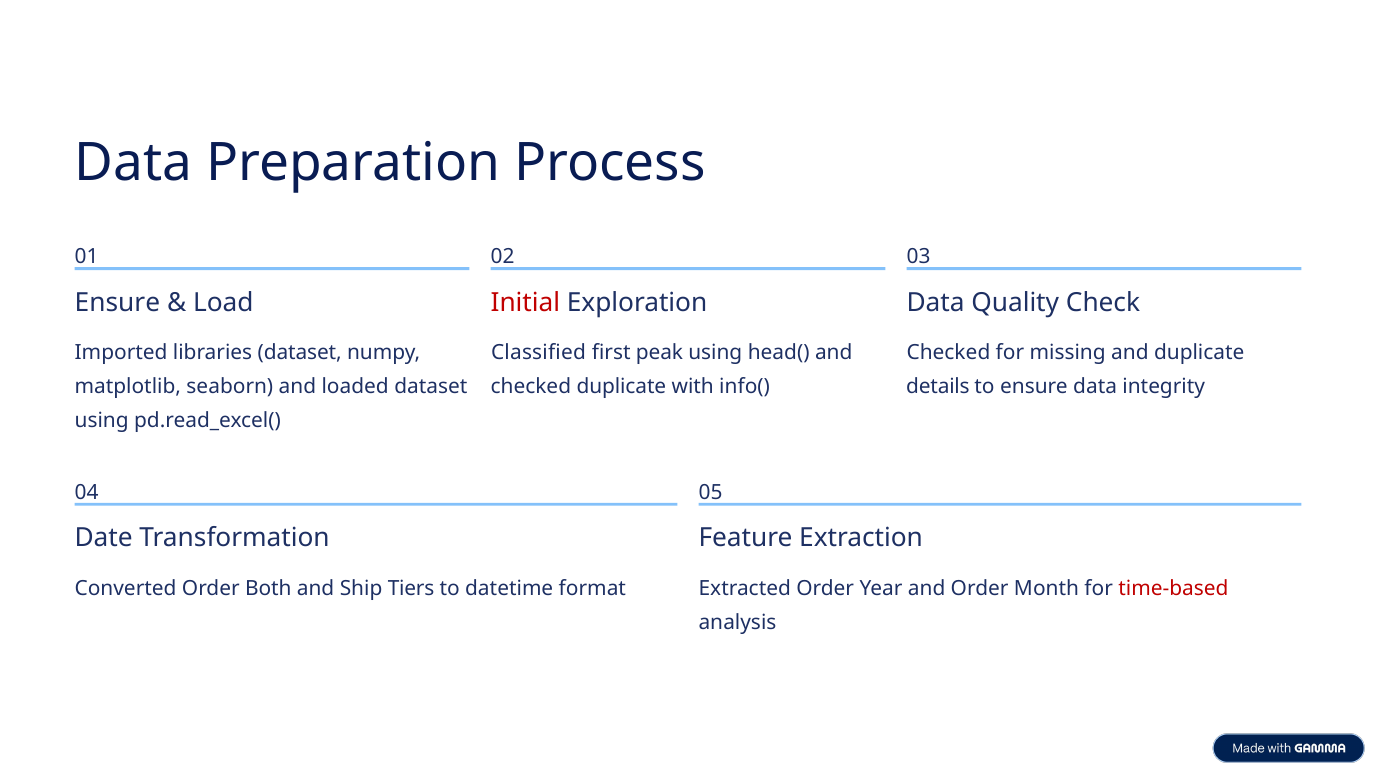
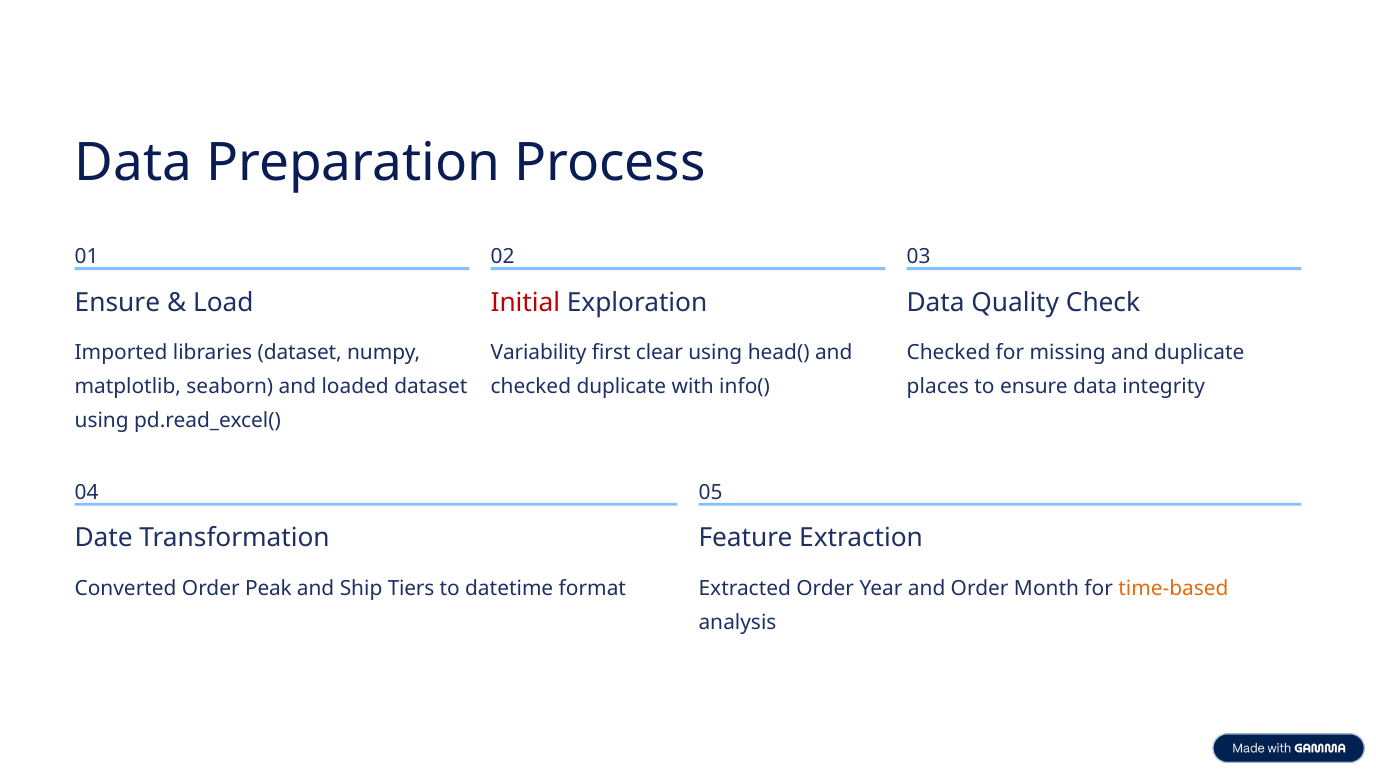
Classified: Classified -> Variability (539, 353)
peak: peak -> clear (659, 353)
details: details -> places (938, 387)
Both: Both -> Peak (268, 588)
time-based colour: red -> orange (1173, 588)
